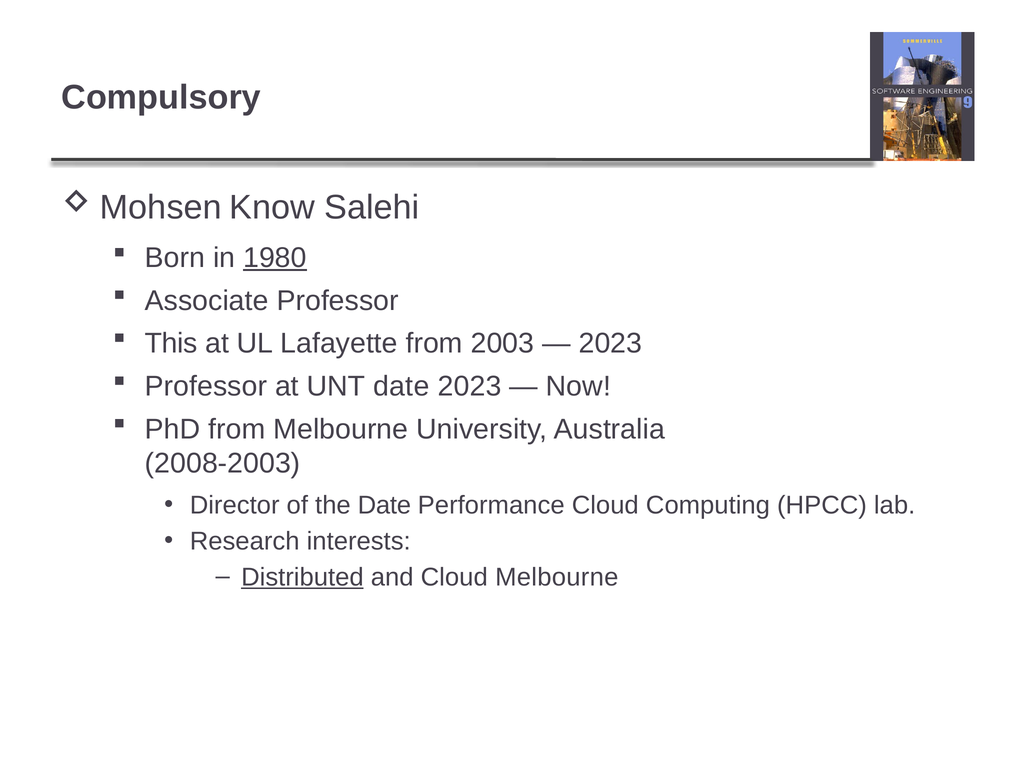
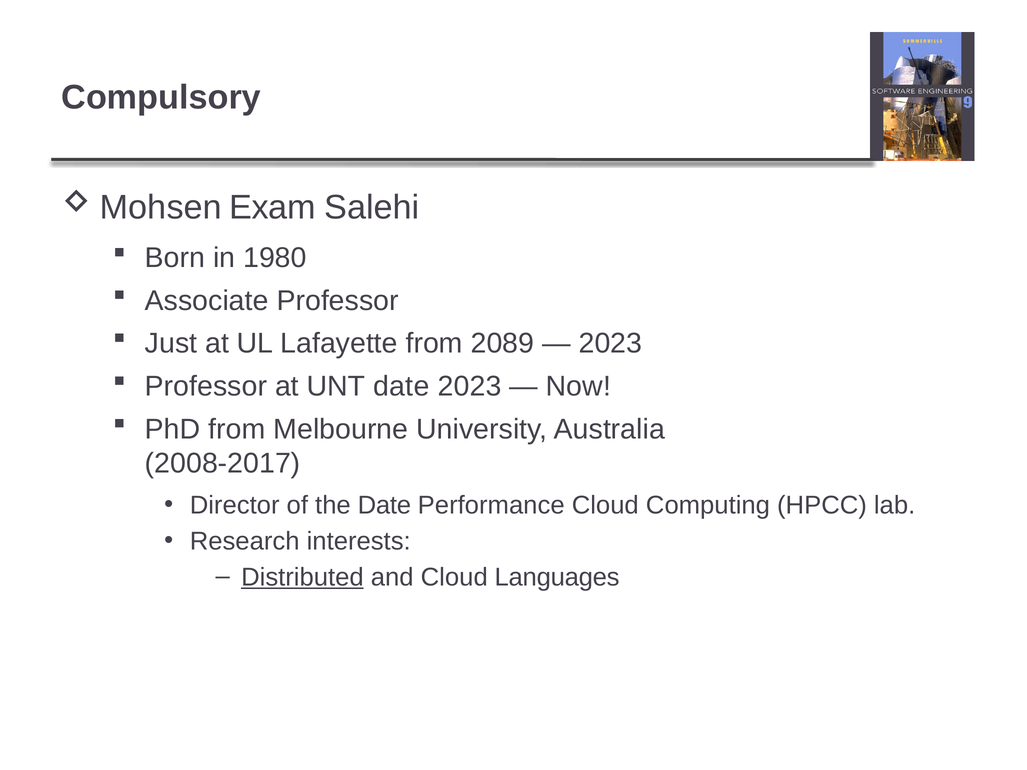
Know: Know -> Exam (272, 208)
1980 underline: present -> none (275, 258)
This: This -> Just (171, 344)
2003: 2003 -> 2089 (502, 344)
2008-2003: 2008-2003 -> 2008-2017 (223, 464)
Cloud Melbourne: Melbourne -> Languages (557, 577)
